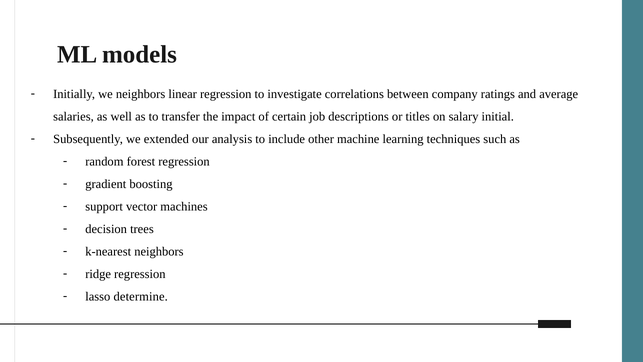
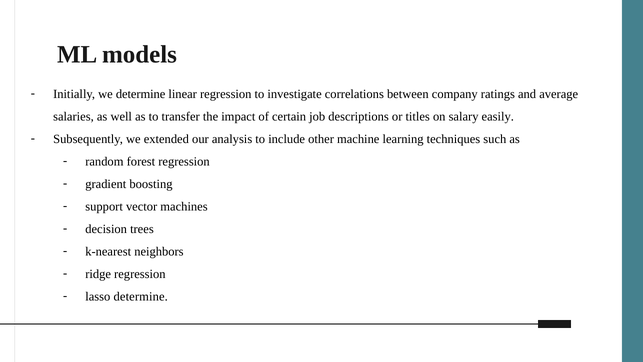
we neighbors: neighbors -> determine (141, 94)
initial: initial -> easily (498, 116)
